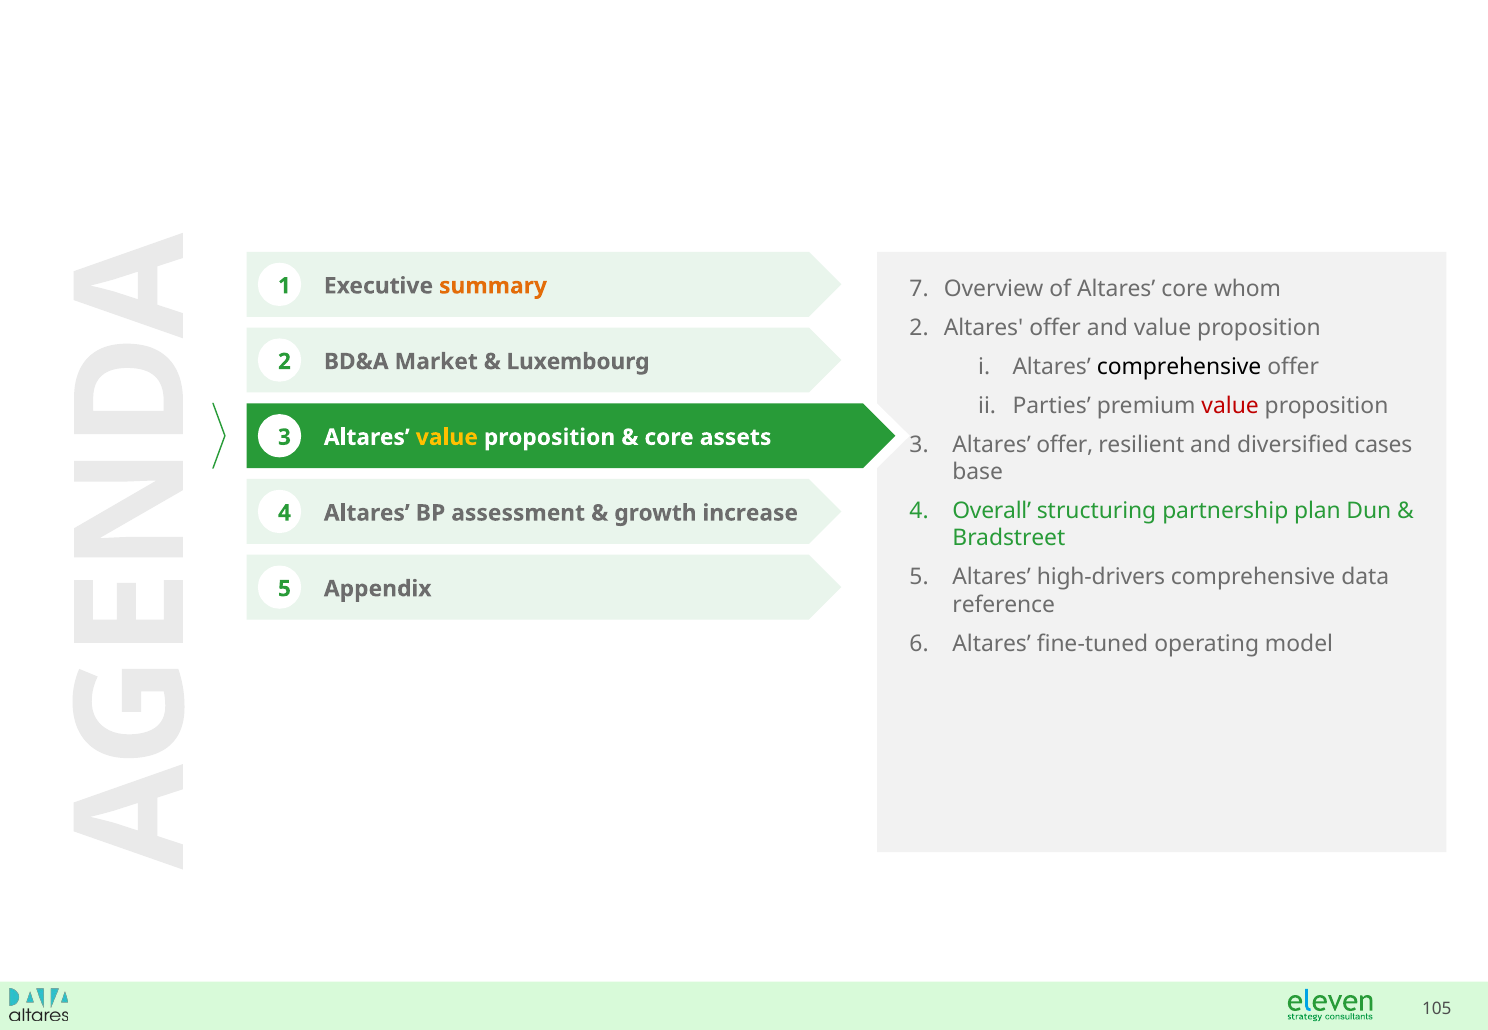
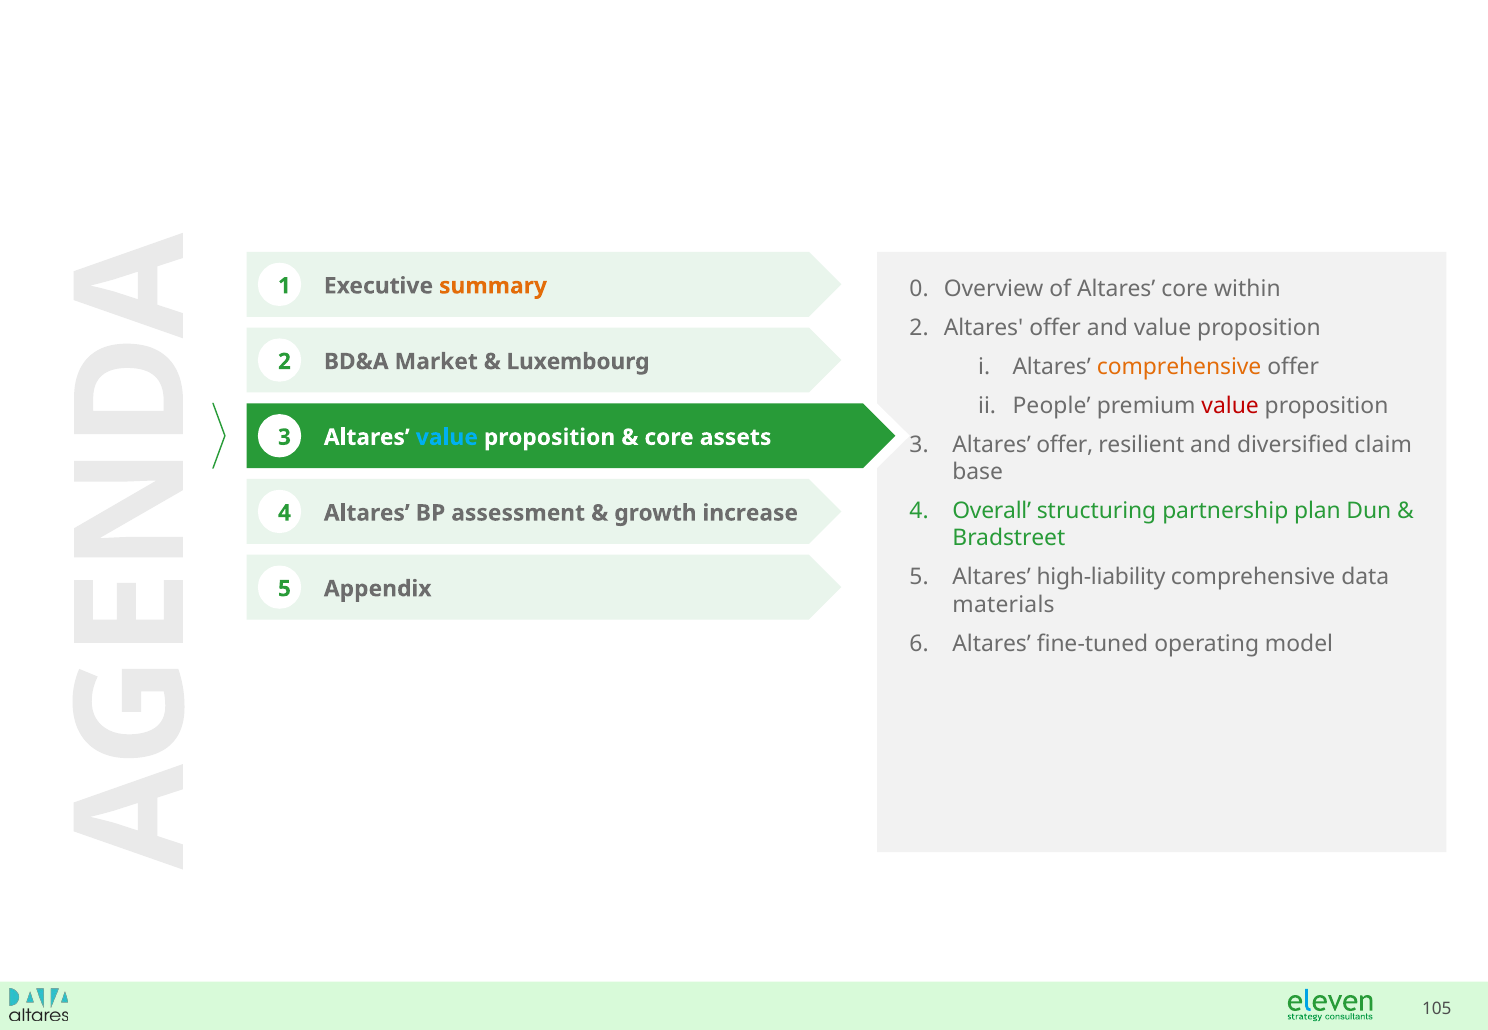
7: 7 -> 0 (919, 289)
whom: whom -> within (1247, 289)
comprehensive colour: black -> orange (1179, 367)
Parties: Parties -> People (1052, 406)
value colour: yellow -> light blue (447, 437)
cases: cases -> claim (1383, 445)
high-drivers: high-drivers -> high-liability (1101, 577)
reference: reference -> materials (1004, 605)
